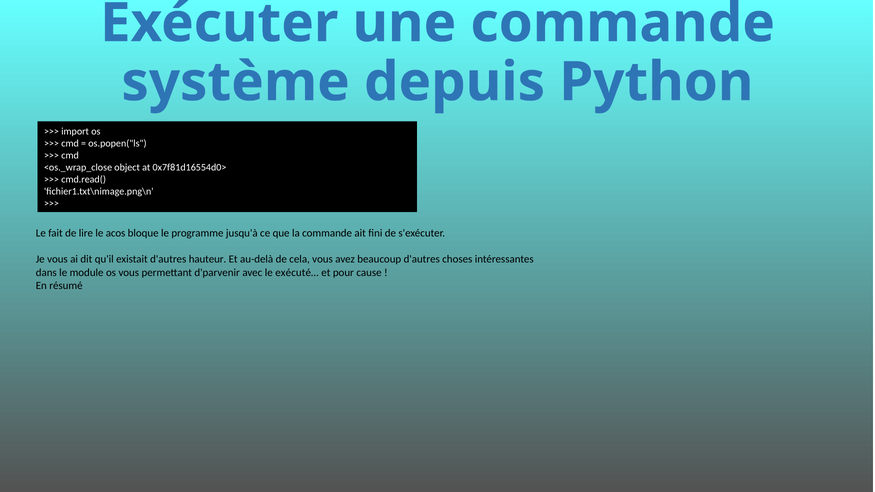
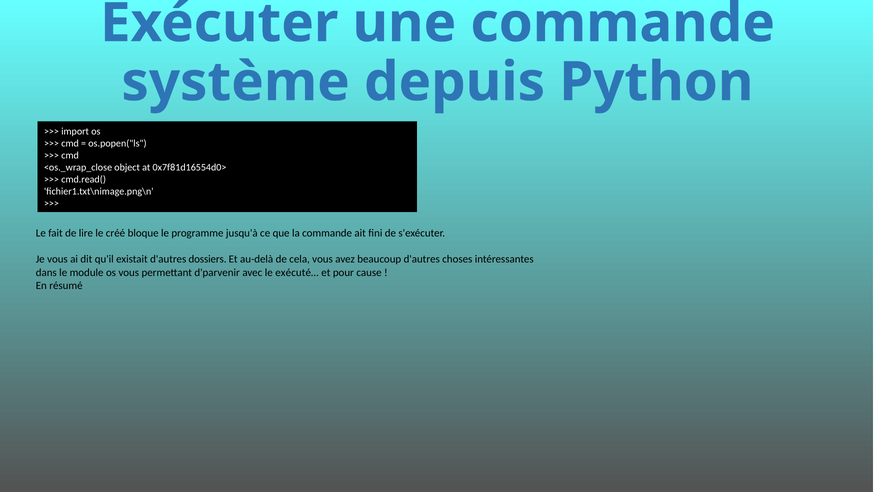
acos: acos -> créé (115, 233)
hauteur: hauteur -> dossiers (208, 259)
